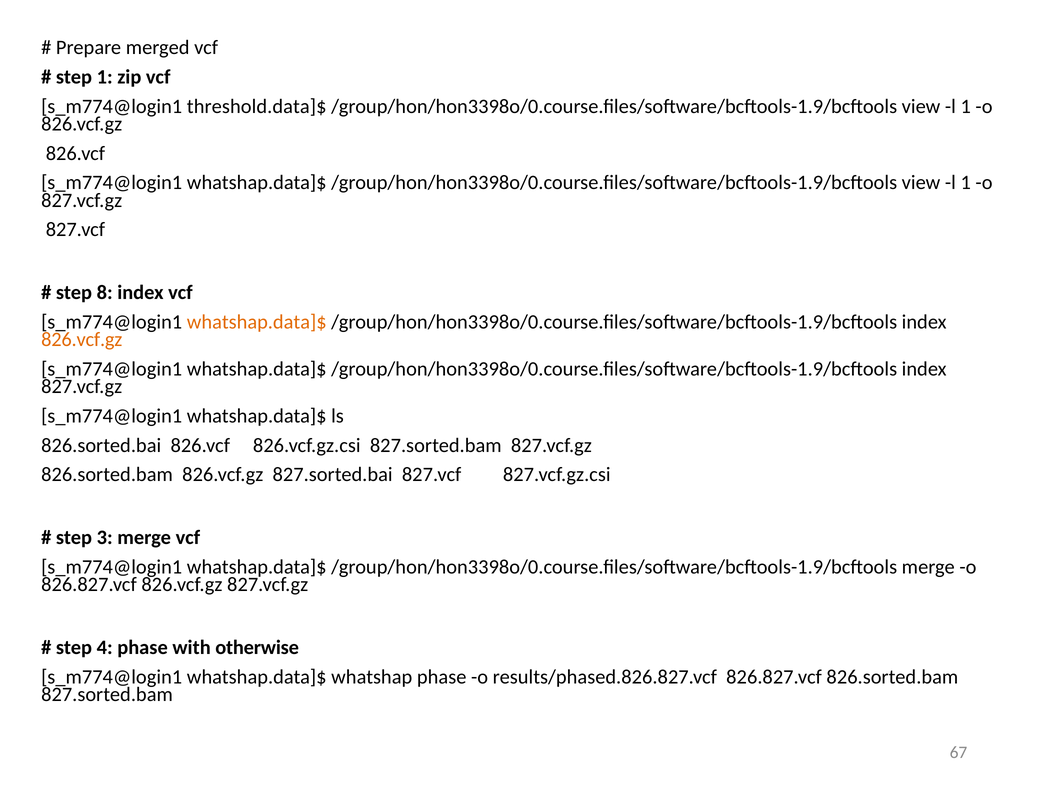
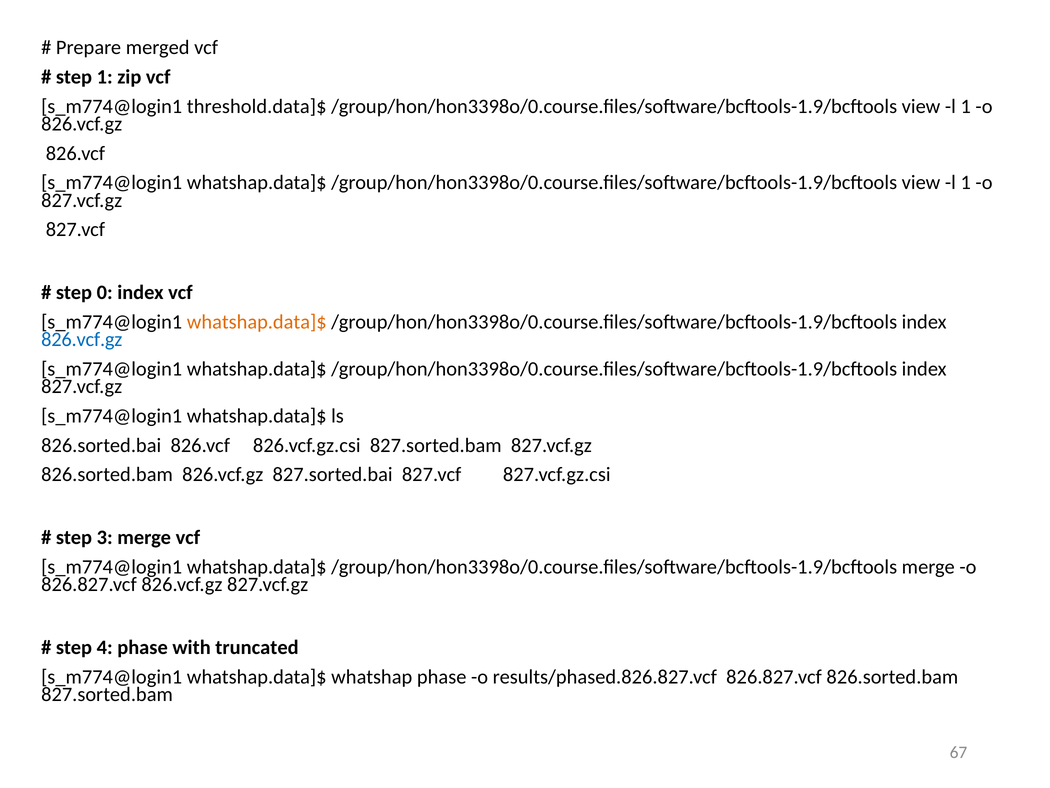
8: 8 -> 0 (105, 293)
826.vcf.gz colour: orange -> blue (82, 339)
otherwise: otherwise -> truncated (257, 647)
